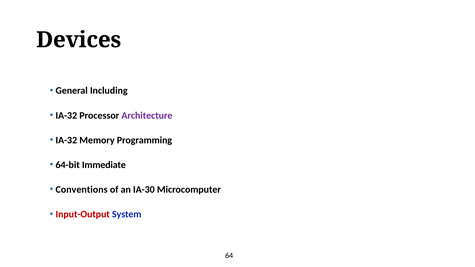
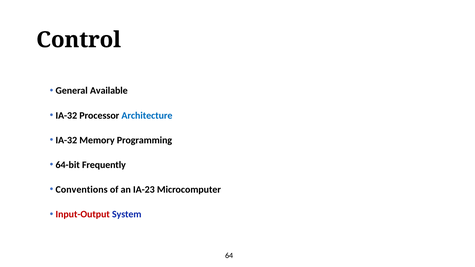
Devices: Devices -> Control (79, 40)
Including: Including -> Available (109, 91)
Architecture colour: purple -> blue (147, 116)
Immediate: Immediate -> Frequently (104, 165)
IA-30: IA-30 -> IA-23 (144, 190)
